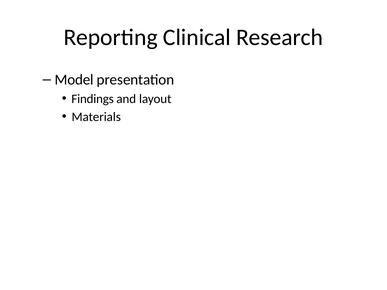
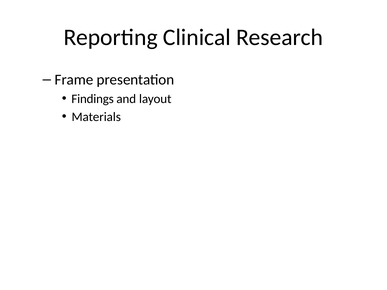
Model: Model -> Frame (74, 80)
